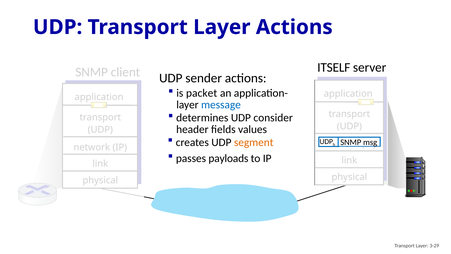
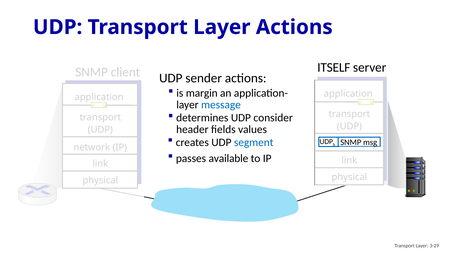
packet: packet -> margin (202, 93)
segment colour: orange -> blue (254, 142)
payloads: payloads -> available (228, 158)
